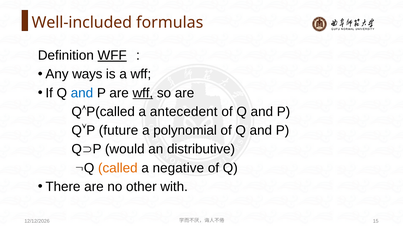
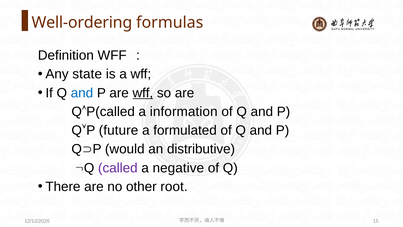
Well-included: Well-included -> Well-ordering (82, 23)
WFF underline: present -> none (112, 55)
ways: ways -> state (87, 74)
antecedent: antecedent -> information (184, 112)
polynomial: polynomial -> formulated (185, 130)
called colour: orange -> purple (118, 168)
with: with -> root (174, 186)
